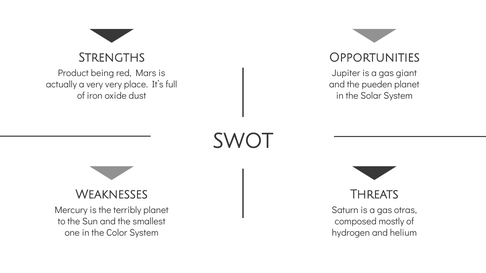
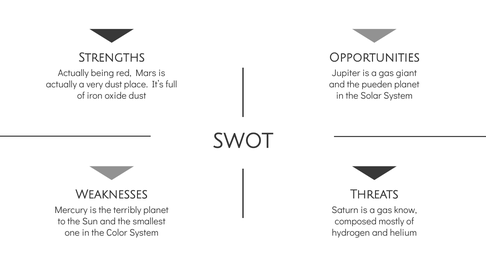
Product: Product -> Actually (73, 73)
very very: very -> dust (114, 85)
otras: otras -> know (406, 210)
